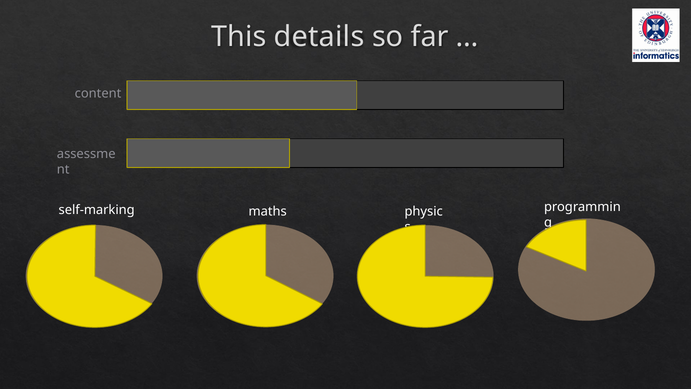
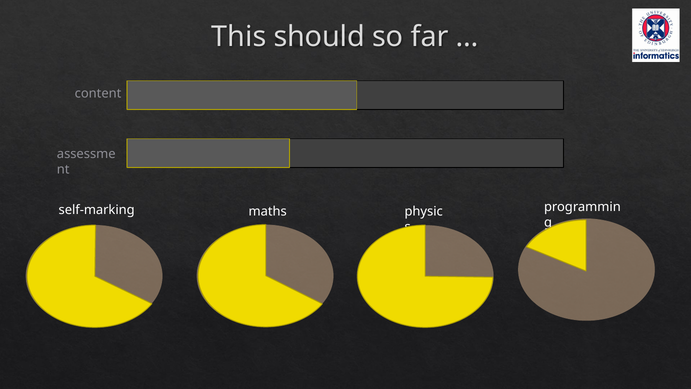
details: details -> should (319, 37)
